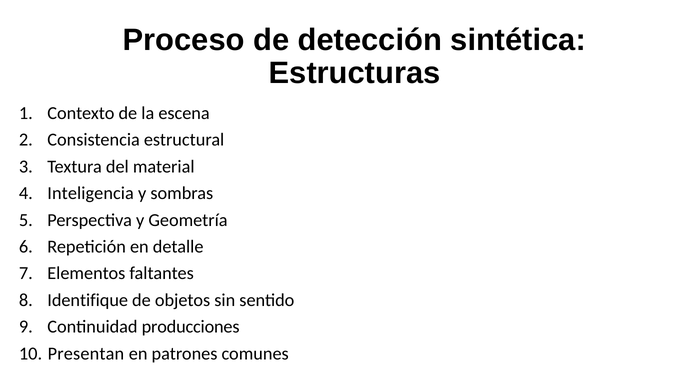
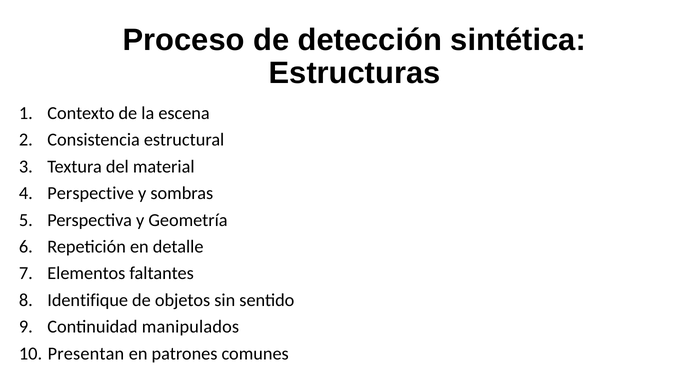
Inteligencia: Inteligencia -> Perspective (91, 193)
producciones: producciones -> manipulados (190, 327)
